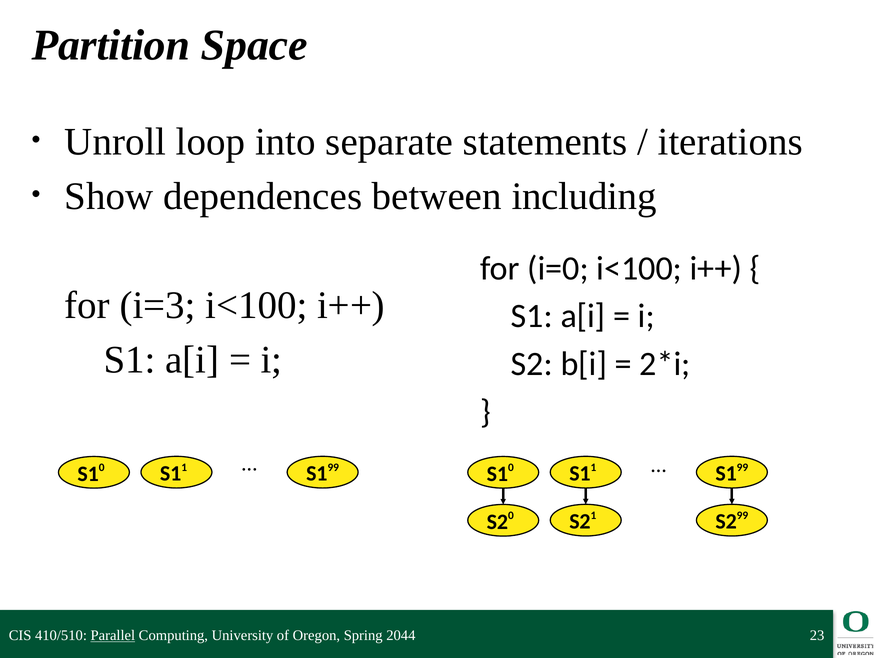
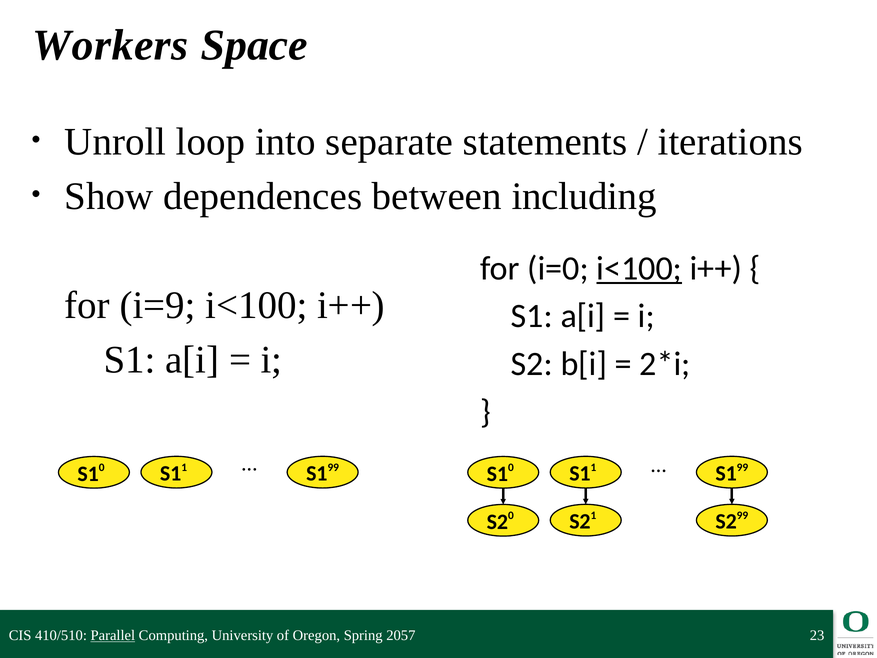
Partition: Partition -> Workers (110, 45)
i<100 underline: none -> present (639, 268)
i=3: i=3 -> i=9 (158, 305)
2044: 2044 -> 2057 (401, 635)
